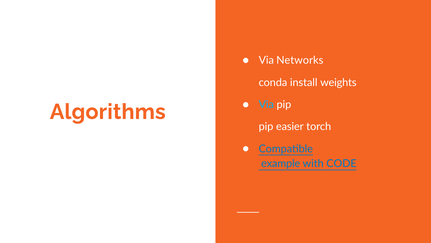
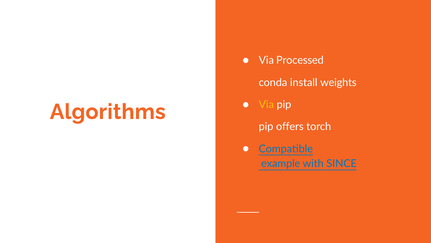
Networks: Networks -> Processed (300, 60)
Via colour: light blue -> yellow (266, 104)
easier: easier -> offers (290, 126)
CODE: CODE -> SINCE (342, 163)
